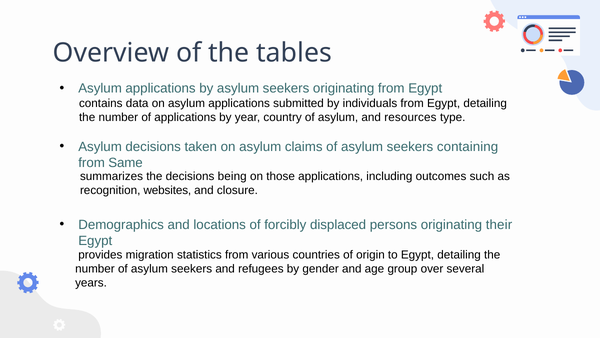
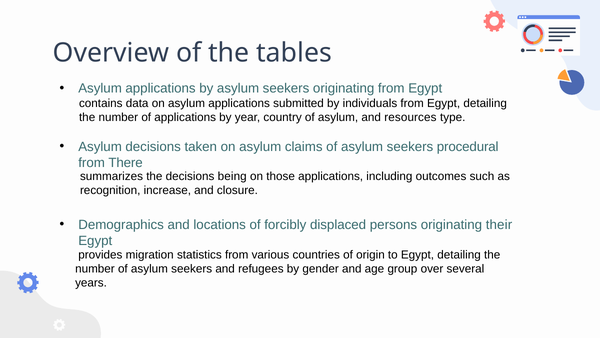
containing: containing -> procedural (468, 146)
Same: Same -> There (126, 162)
websites: websites -> increase (167, 190)
